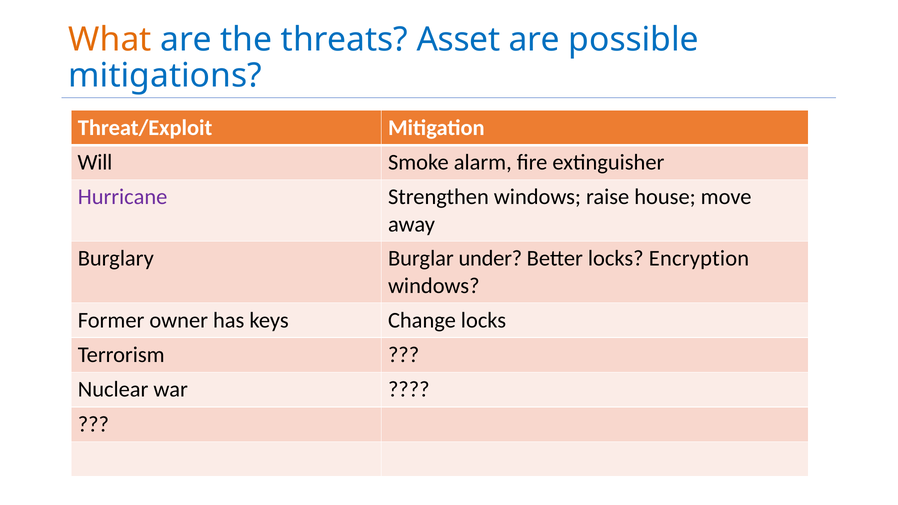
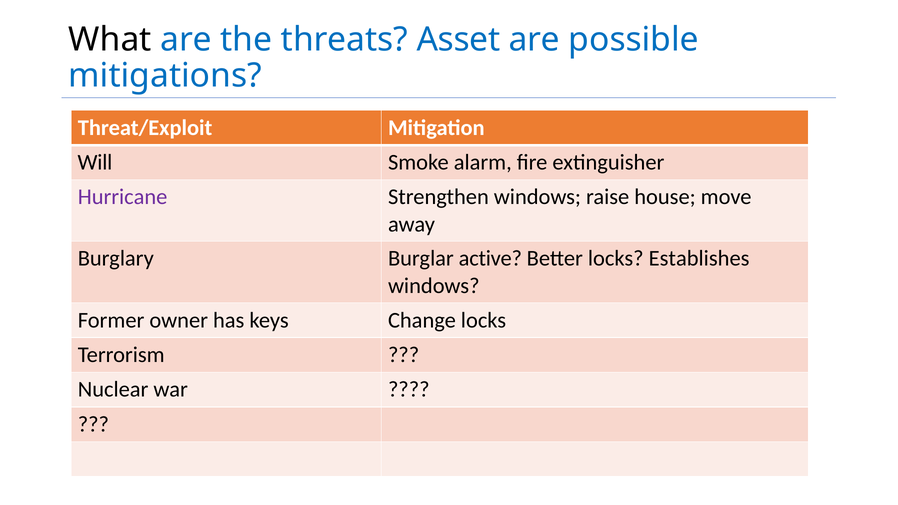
What colour: orange -> black (110, 39)
under: under -> active (490, 259)
Encryption: Encryption -> Establishes (699, 259)
